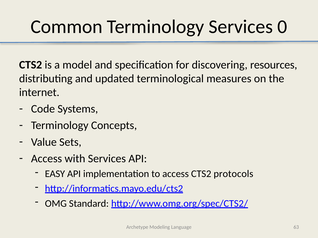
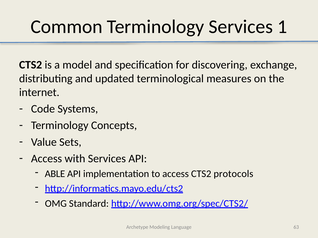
0: 0 -> 1 (282, 27)
resources: resources -> exchange (274, 65)
EASY: EASY -> ABLE (55, 174)
